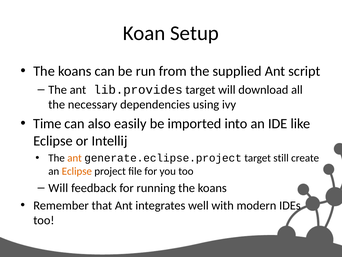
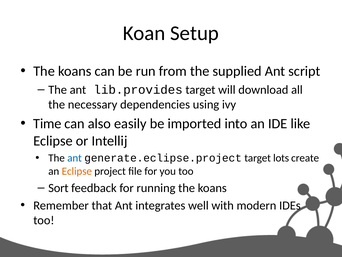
ant colour: orange -> blue (75, 158)
still: still -> lots (281, 158)
Will: Will -> Sort (58, 188)
